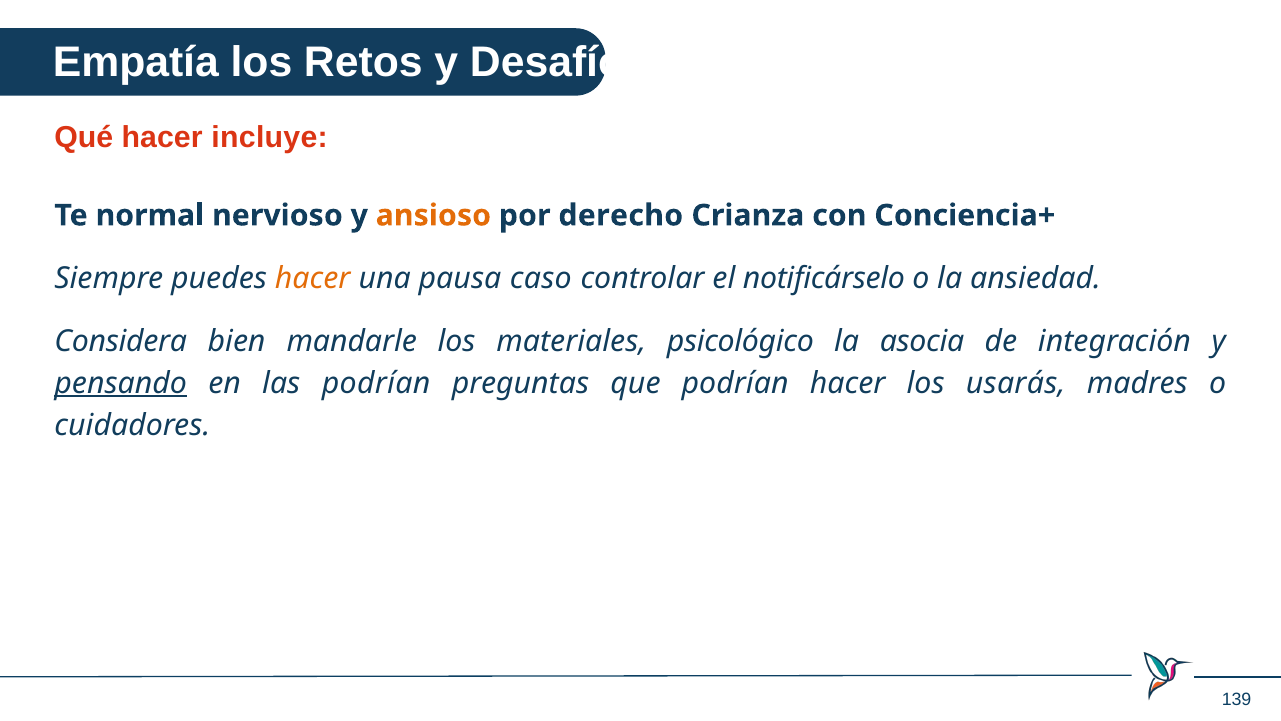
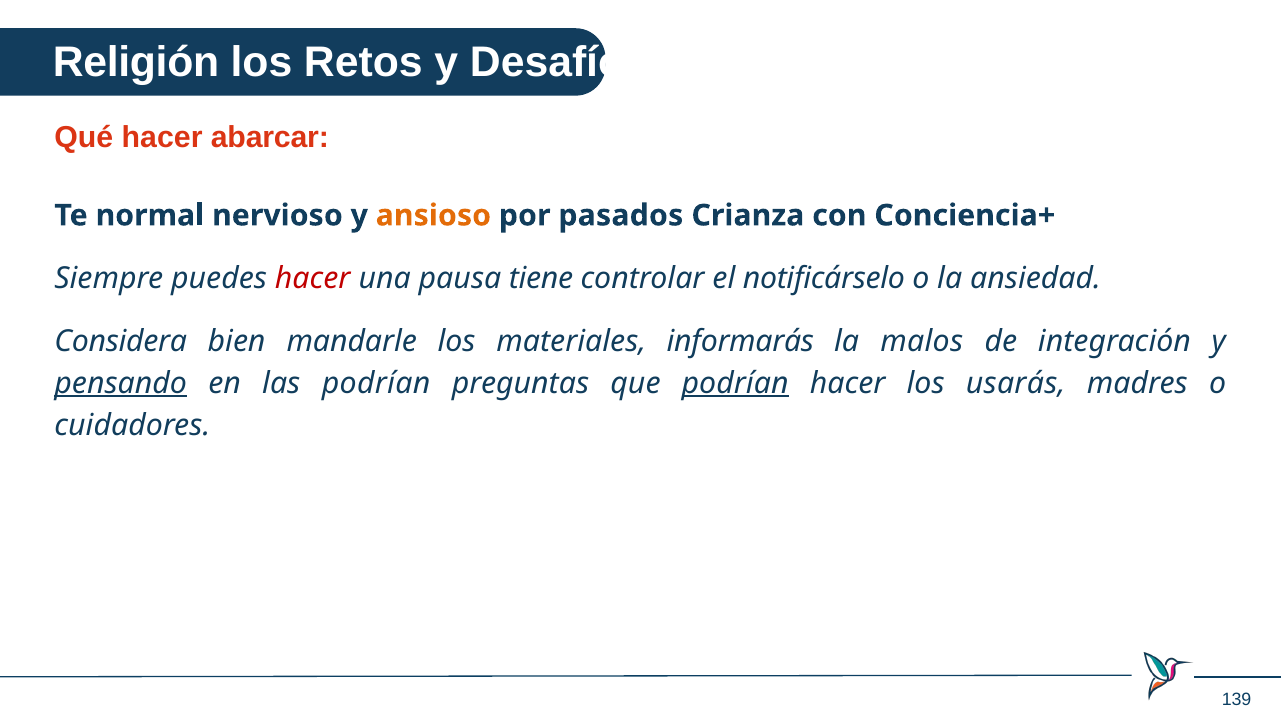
Empatía: Empatía -> Religión (136, 63)
incluye: incluye -> abarcar (270, 137)
derecho: derecho -> pasados (621, 215)
hacer colour: orange -> red (313, 278)
caso: caso -> tiene (541, 278)
psicológico: psicológico -> informarás (740, 341)
asocia: asocia -> malos (922, 341)
podrían underline: none -> present (735, 383)
